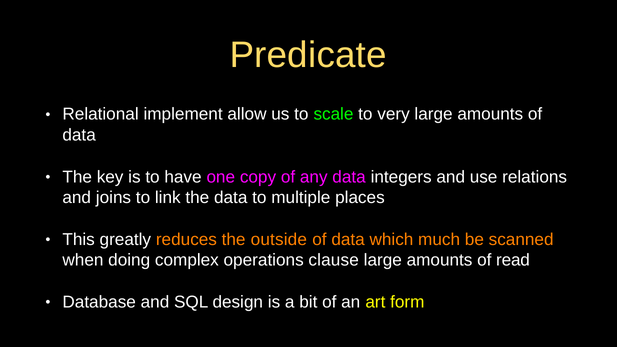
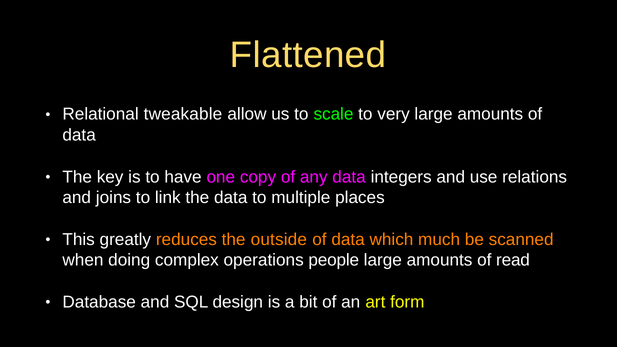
Predicate: Predicate -> Flattened (308, 55)
implement: implement -> tweakable (183, 114)
clause: clause -> people (334, 260)
